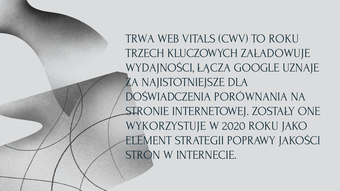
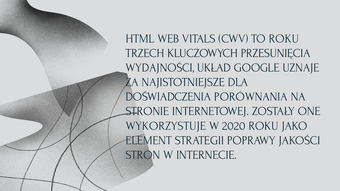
TRWA: TRWA -> HTML (140, 39)
ZAŁADOWUJE: ZAŁADOWUJE -> PRZESUNIĘCIA (276, 53)
ŁĄCZA: ŁĄCZA -> UKŁAD (214, 68)
